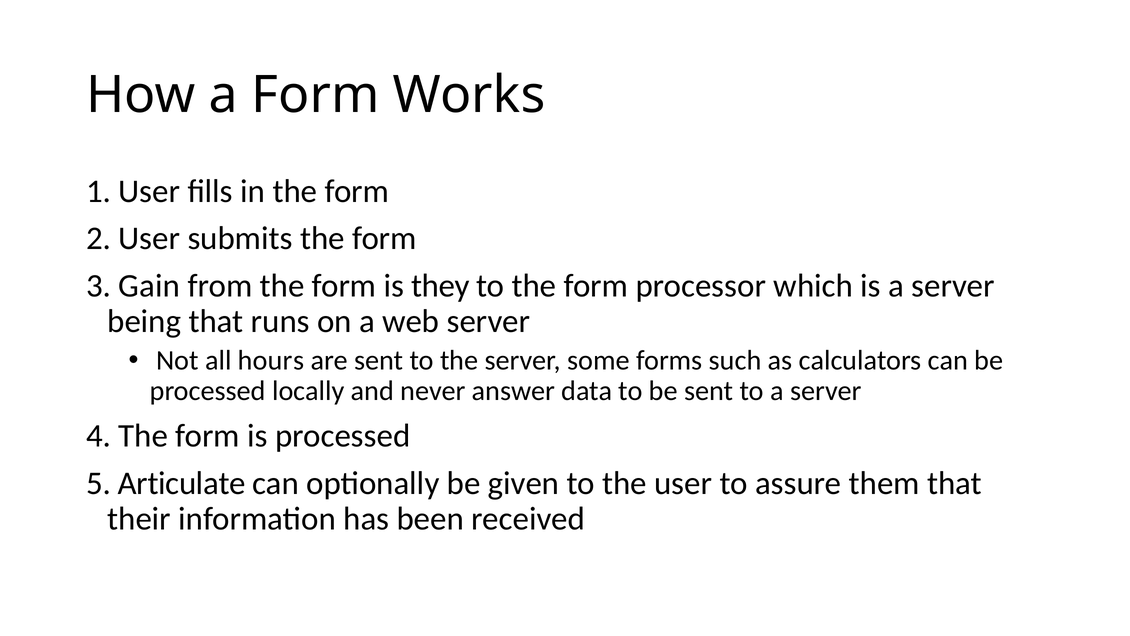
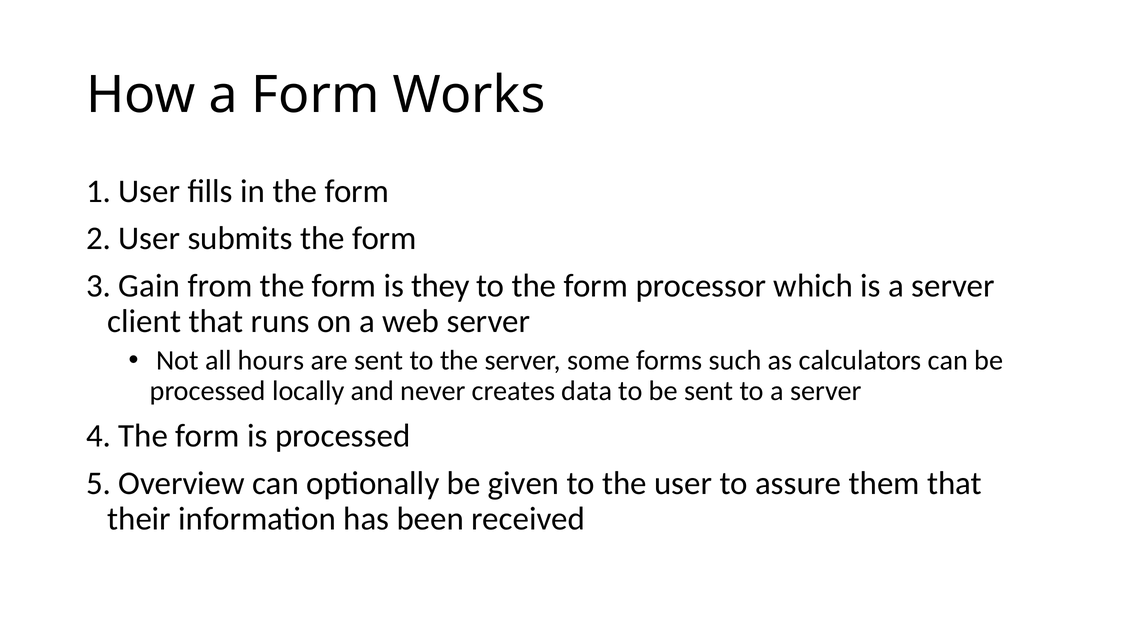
being: being -> client (144, 321)
answer: answer -> creates (513, 391)
Articulate: Articulate -> Overview (182, 483)
